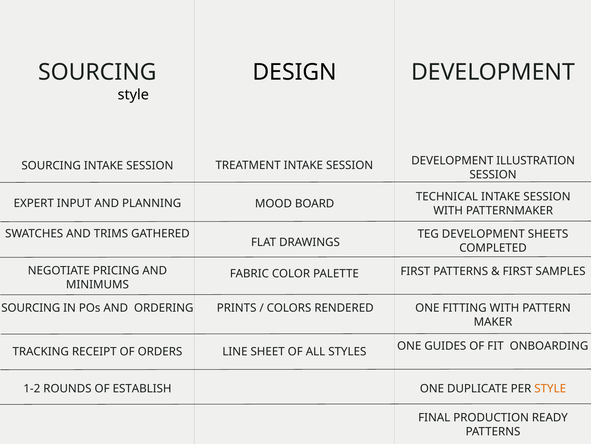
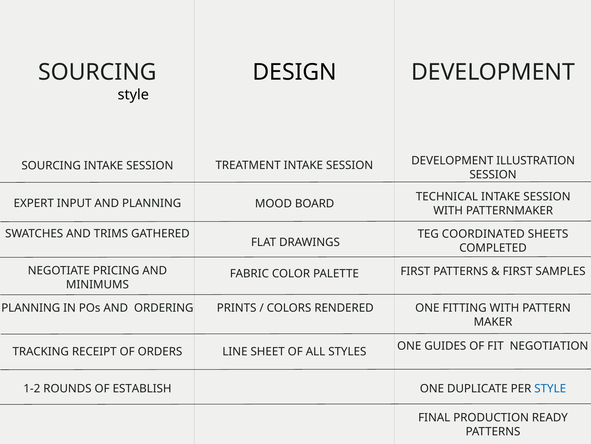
TEG DEVELOPMENT: DEVELOPMENT -> COORDINATED (483, 233)
SOURCING: SOURCING -> PLANNING (31, 307)
ONBOARDING: ONBOARDING -> NEGOTIATION (549, 345)
STYLE colour: orange -> blue (550, 388)
